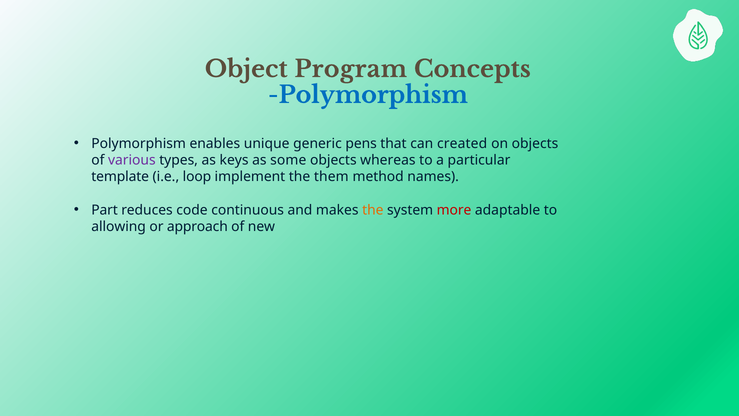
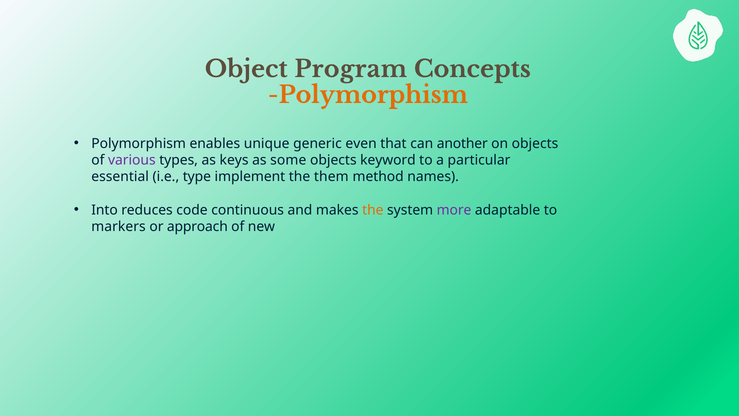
Polymorphism colour: blue -> orange (368, 95)
pens: pens -> even (361, 143)
created: created -> another (462, 143)
whereas: whereas -> keyword (388, 160)
template: template -> essential (120, 177)
loop: loop -> type (197, 177)
Part: Part -> Into (105, 210)
more colour: red -> purple (454, 210)
allowing: allowing -> markers (119, 227)
